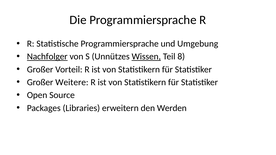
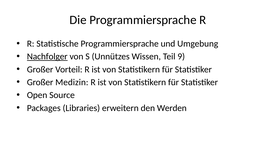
Wissen underline: present -> none (146, 57)
8: 8 -> 9 (181, 57)
Weitere: Weitere -> Medizin (72, 82)
